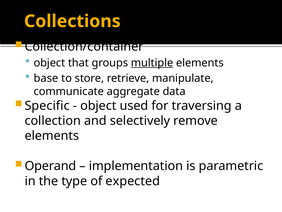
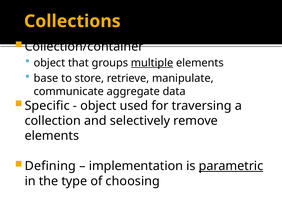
Operand: Operand -> Defining (50, 166)
parametric underline: none -> present (231, 166)
expected: expected -> choosing (133, 181)
